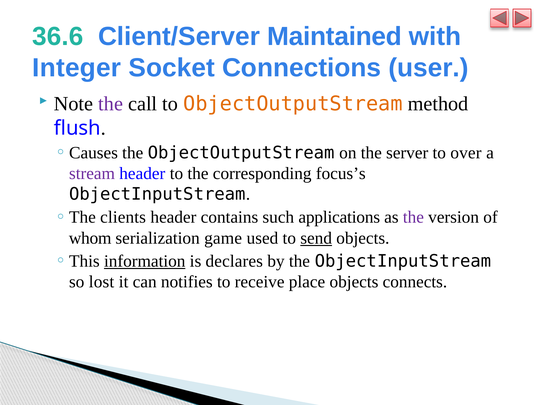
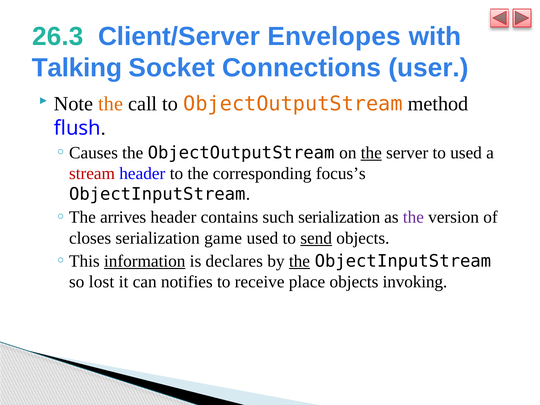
36.6: 36.6 -> 26.3 (58, 36)
Maintained: Maintained -> Envelopes (334, 36)
Integer: Integer -> Talking (77, 68)
the colour: purple -> orange (111, 104)
the underline: none -> present (371, 153)
to over: over -> used (466, 153)
stream colour: purple -> red (92, 173)
clients: clients -> arrives (123, 217)
such applications: applications -> serialization (339, 217)
whom: whom -> closes (90, 238)
the underline: none -> present (299, 261)
connects: connects -> invoking (415, 282)
